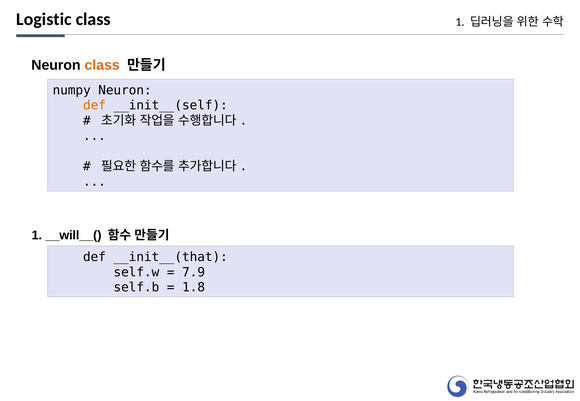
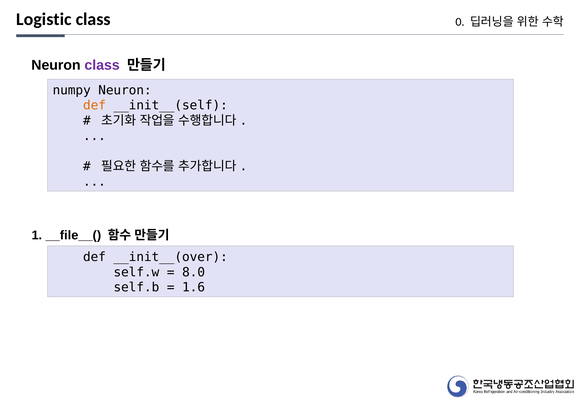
class 1: 1 -> 0 (460, 22)
class colour: orange -> purple (102, 65)
__will__(: __will__( -> __file__( (73, 236)
__init__(that: __init__(that -> __init__(over (171, 257)
7.9: 7.9 -> 8.0 (194, 273)
1.8: 1.8 -> 1.6 (194, 288)
